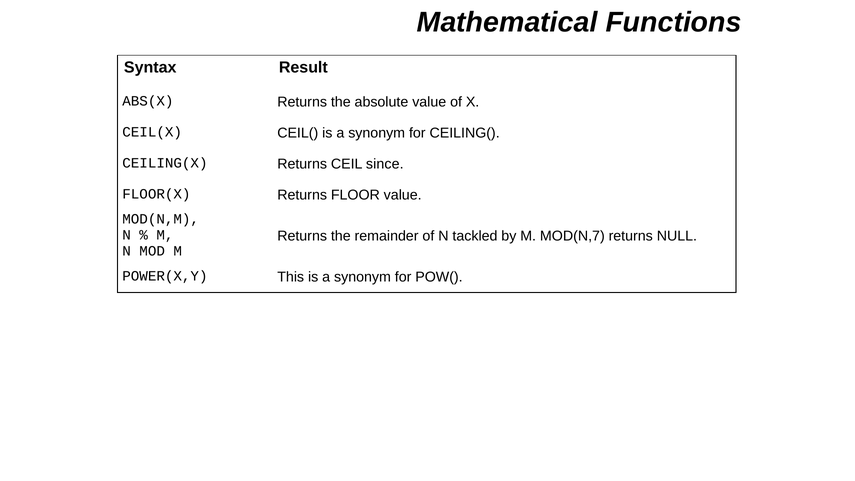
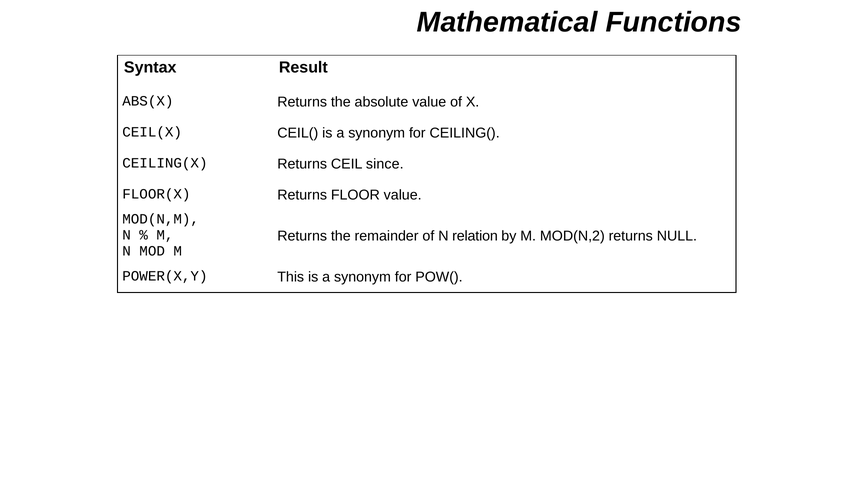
tackled: tackled -> relation (475, 236)
MOD(N,7: MOD(N,7 -> MOD(N,2 (572, 236)
